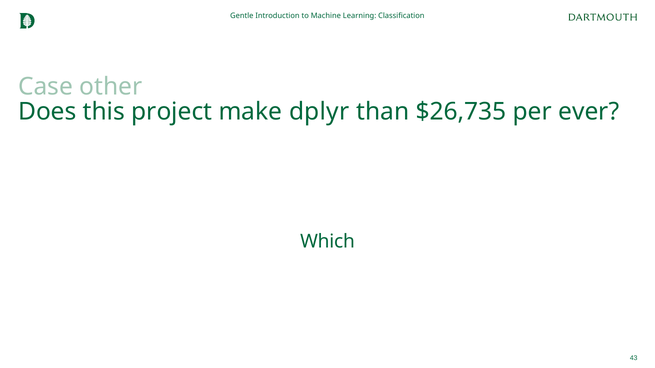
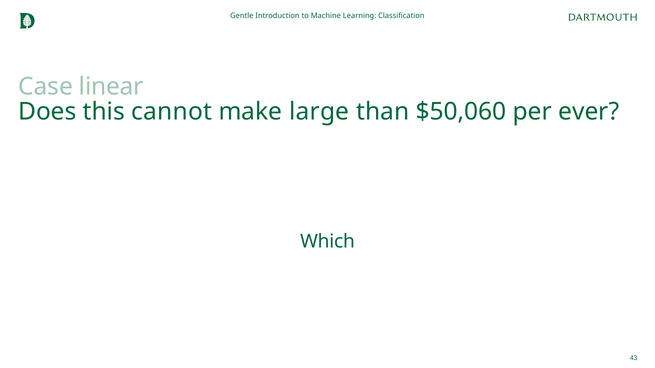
other: other -> linear (111, 87)
project: project -> cannot (172, 112)
dplyr: dplyr -> large (319, 112)
$26,735: $26,735 -> $50,060 (461, 112)
